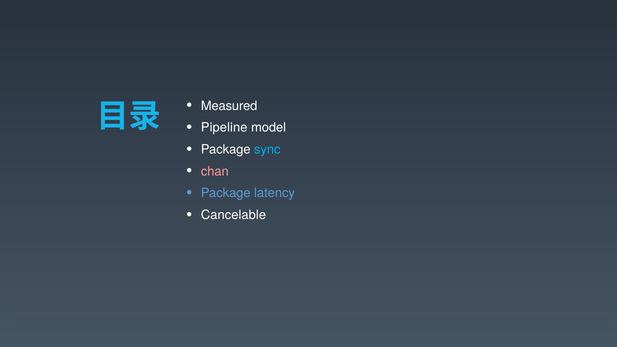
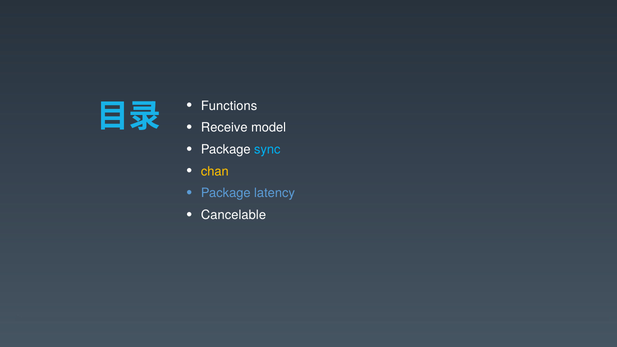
Measured: Measured -> Functions (229, 106)
Pipeline: Pipeline -> Receive (224, 128)
chan colour: pink -> yellow (215, 171)
